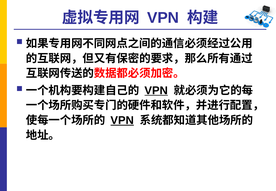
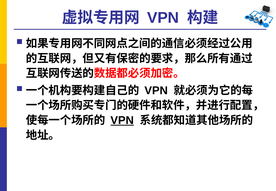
VPN underline: present -> none (156, 91)
